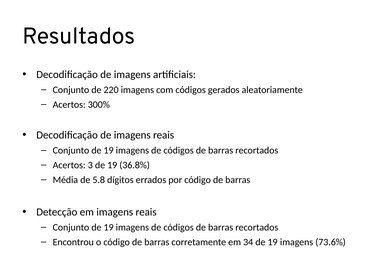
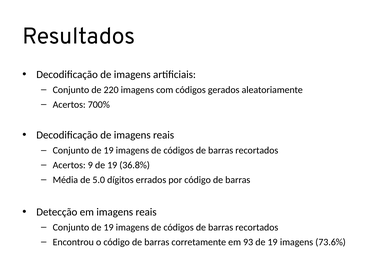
300%: 300% -> 700% (99, 104)
3: 3 -> 9 (90, 165)
5.8: 5.8 -> 5.0 (99, 180)
34: 34 -> 93 (248, 242)
